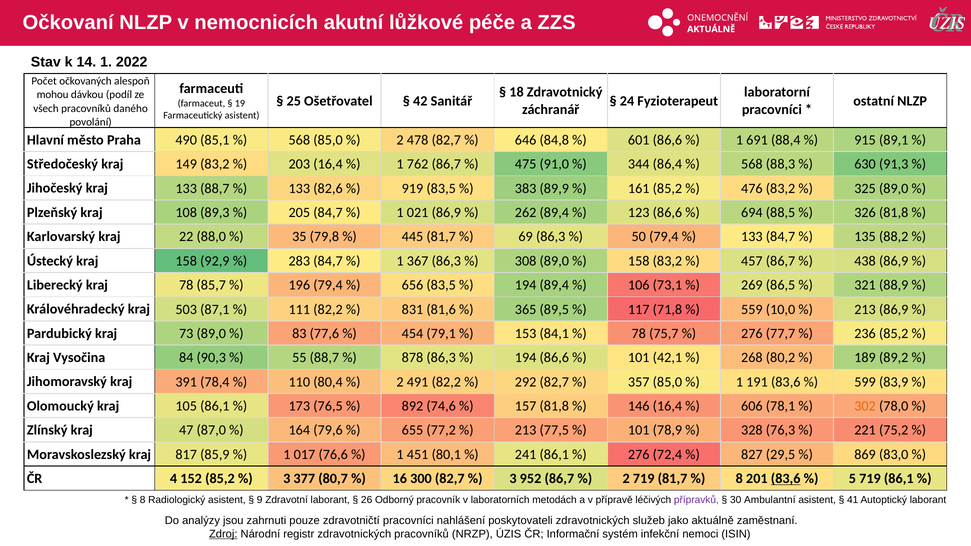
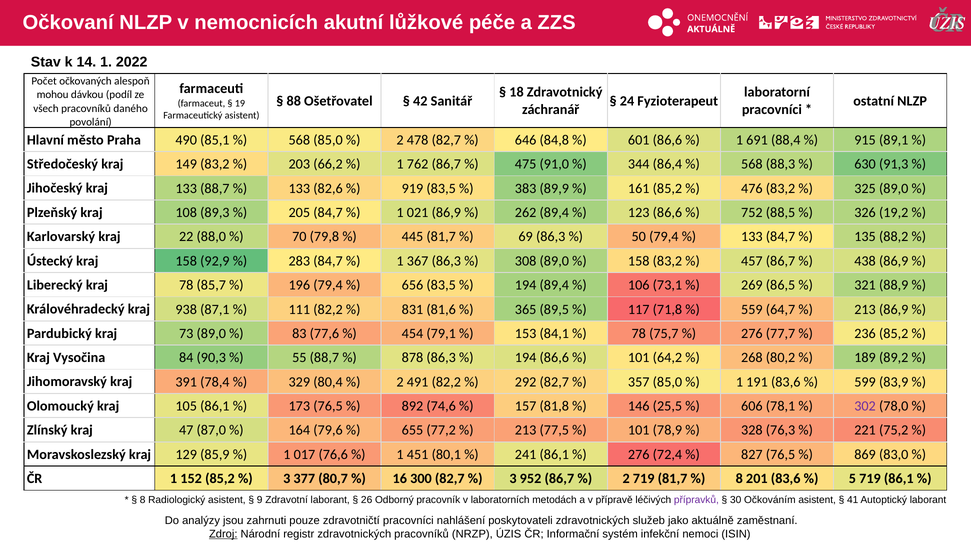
25: 25 -> 88 (294, 101)
203 16,4: 16,4 -> 66,2 (328, 164)
694: 694 -> 752 (752, 213)
326 81,8: 81,8 -> 19,2 (894, 213)
35: 35 -> 70 (299, 237)
503: 503 -> 938 (186, 309)
10,0: 10,0 -> 64,7 (781, 309)
42,1: 42,1 -> 64,2 (667, 358)
110: 110 -> 329 (299, 382)
146 16,4: 16,4 -> 25,5 (667, 406)
302 colour: orange -> purple (865, 406)
817: 817 -> 129 (186, 455)
827 29,5: 29,5 -> 76,5 (781, 455)
ČR 4: 4 -> 1 (174, 479)
83,6 underline: present -> none (786, 479)
Ambulantní: Ambulantní -> Očkováním (770, 500)
